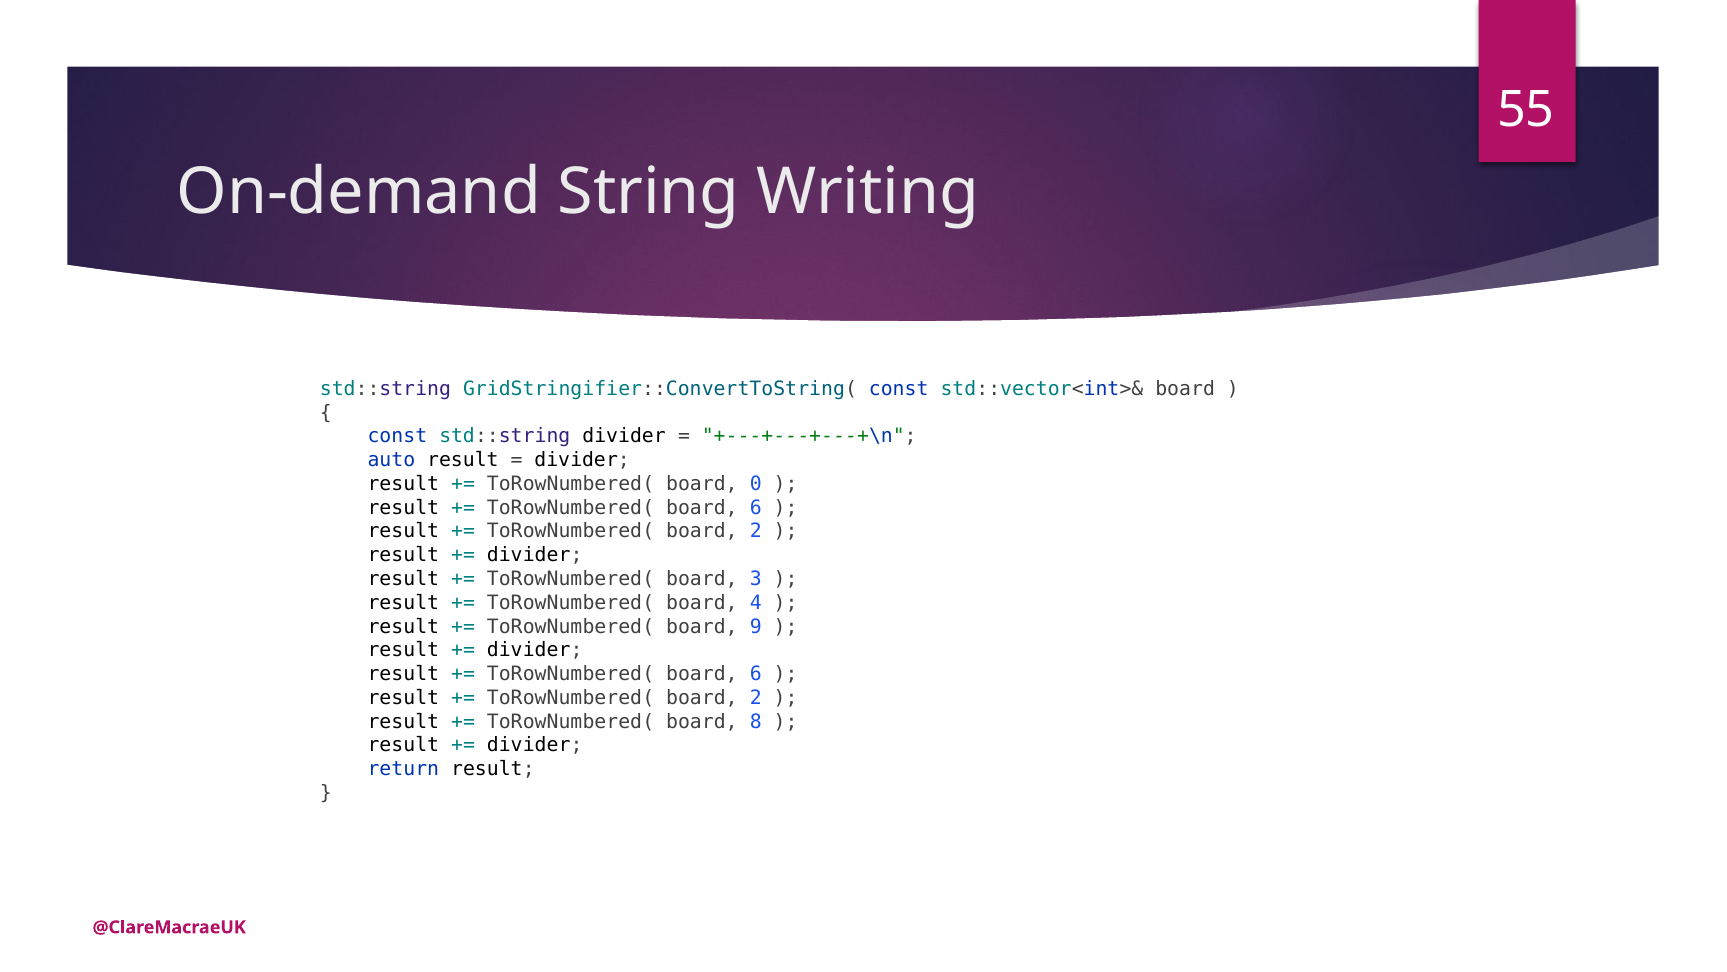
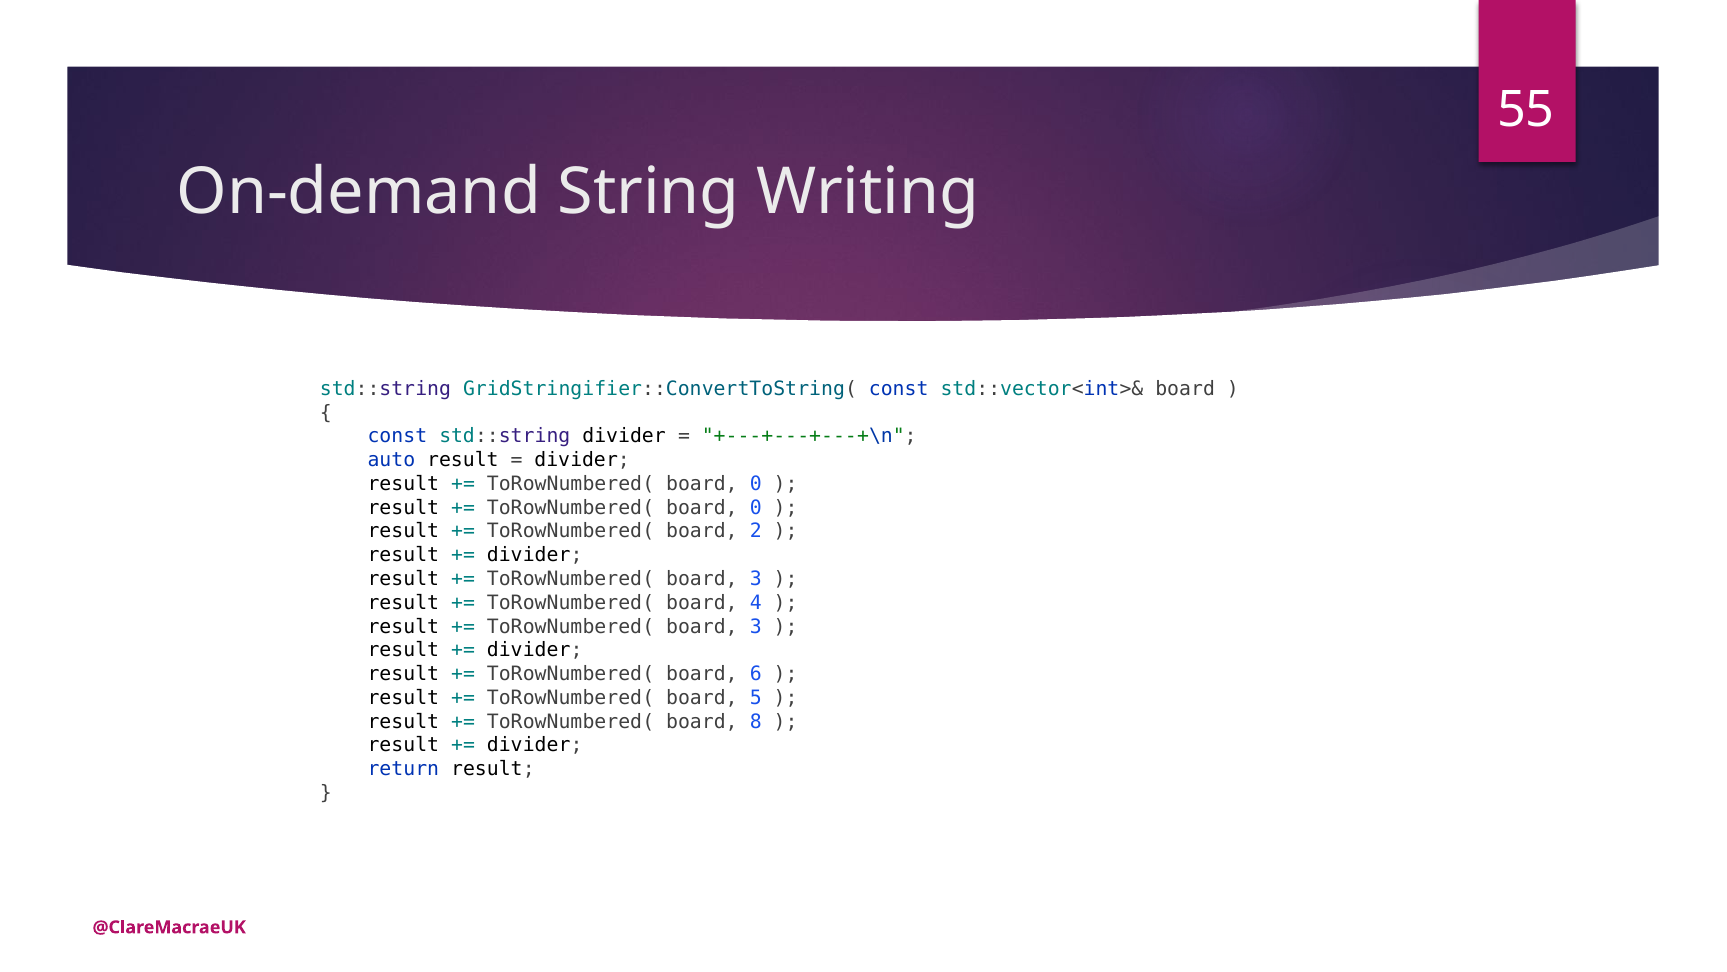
6: 6 -> 0 (756, 507)
9: 9 -> 3 (756, 626)
2: 2 -> 5 (756, 697)
